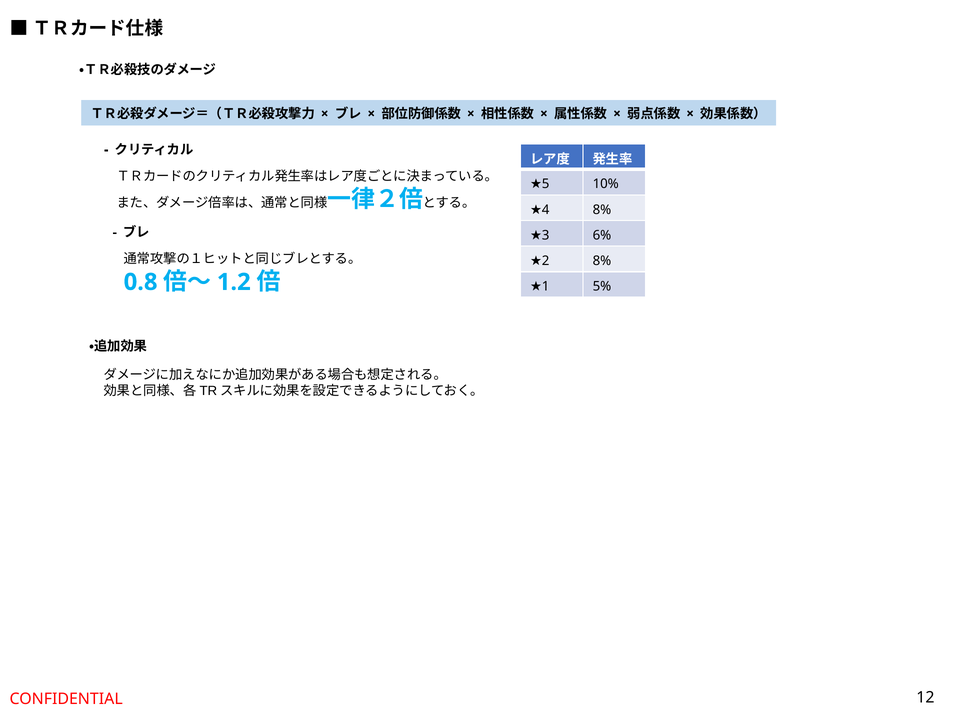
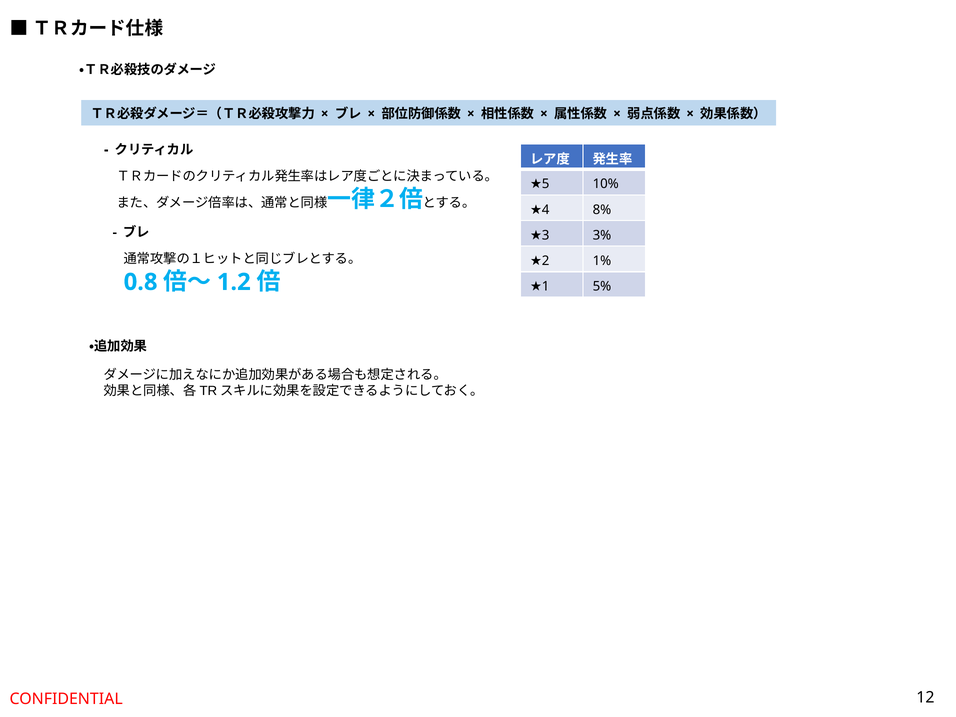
6%: 6% -> 3% (602, 235)
★2 8%: 8% -> 1% (602, 261)
